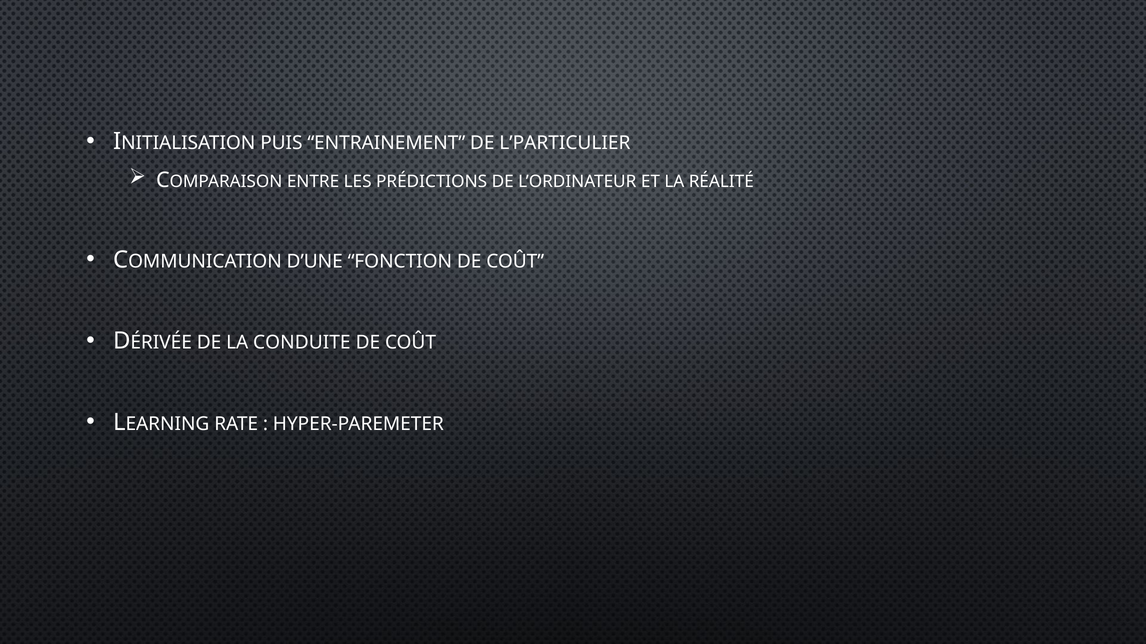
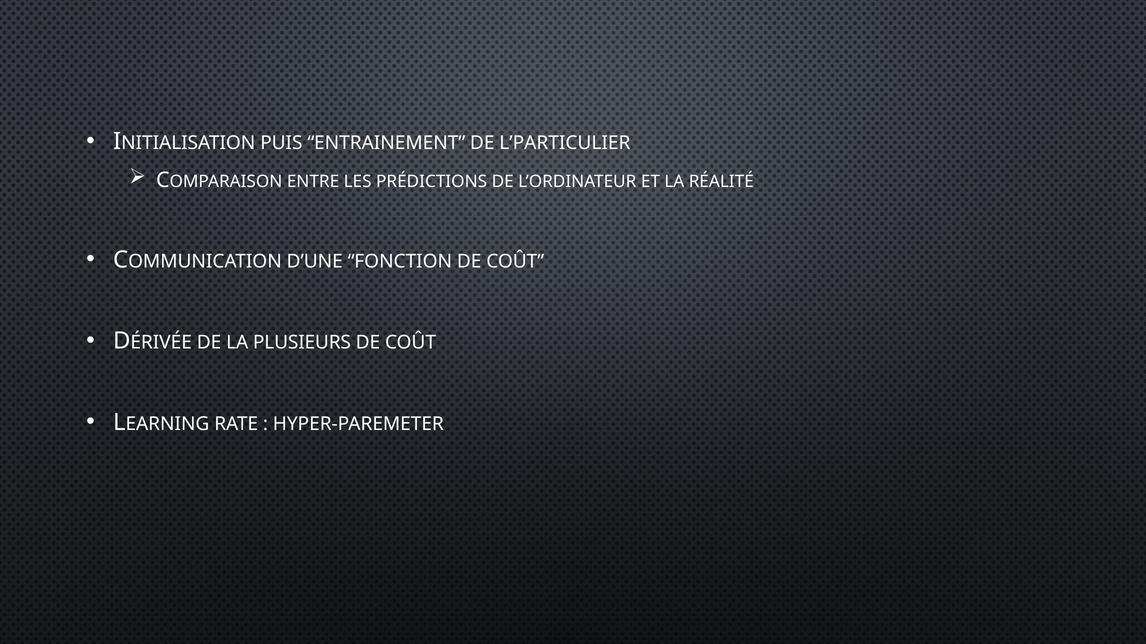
CONDUITE: CONDUITE -> PLUSIEURS (302, 343)
